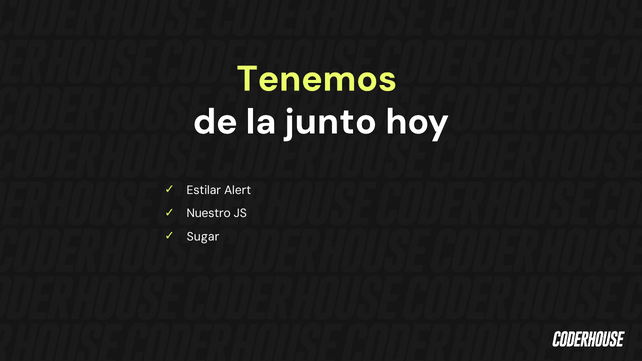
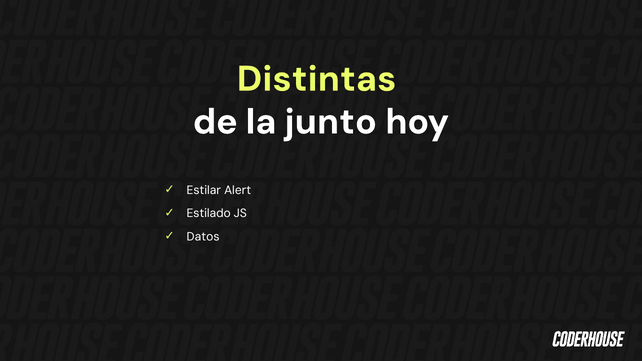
Tenemos: Tenemos -> Distintas (317, 79)
Nuestro: Nuestro -> Estilado (209, 214)
Sugar: Sugar -> Datos (203, 237)
